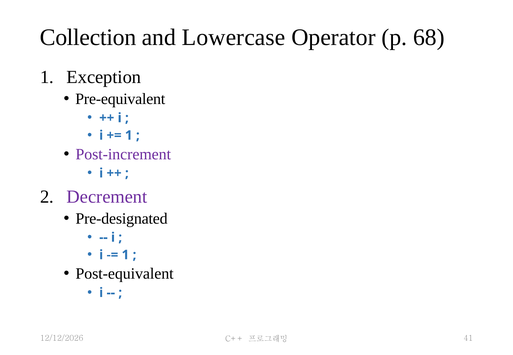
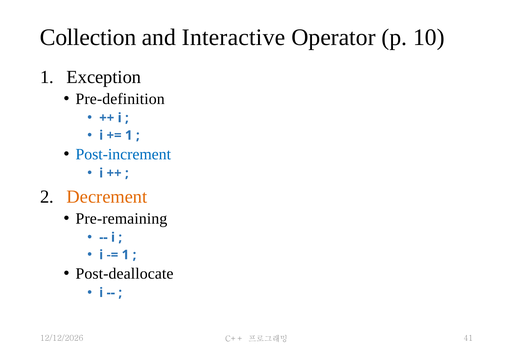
Lowercase: Lowercase -> Interactive (234, 37)
68: 68 -> 10 (429, 37)
Pre-equivalent: Pre-equivalent -> Pre-definition (120, 99)
Post-increment colour: purple -> blue (123, 154)
Decrement colour: purple -> orange (107, 197)
Pre-designated: Pre-designated -> Pre-remaining (121, 219)
Post-equivalent: Post-equivalent -> Post-deallocate (125, 274)
